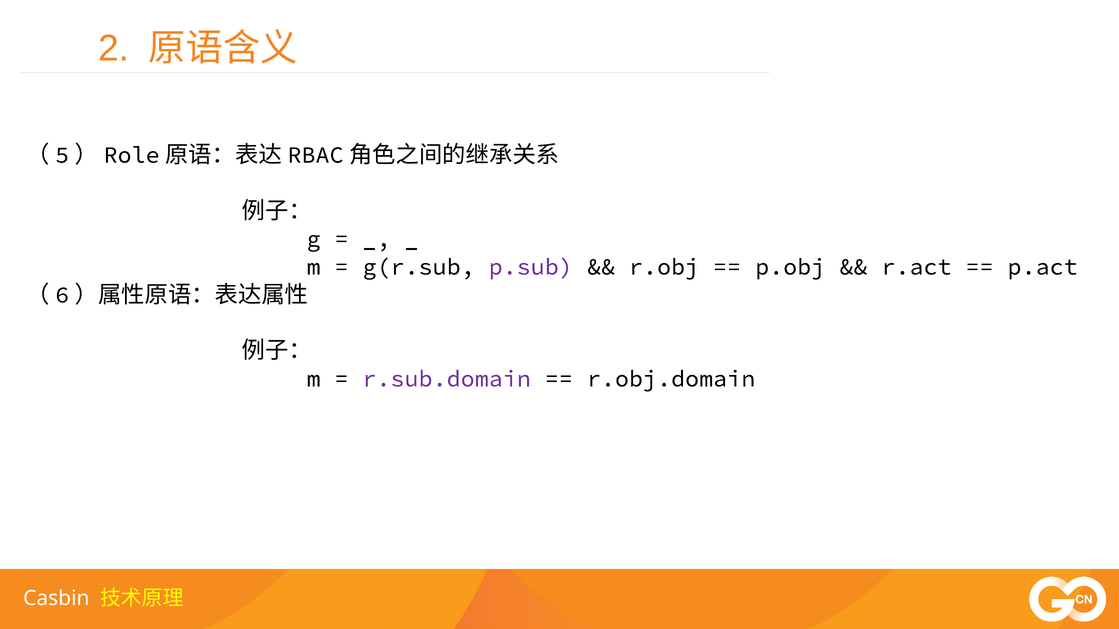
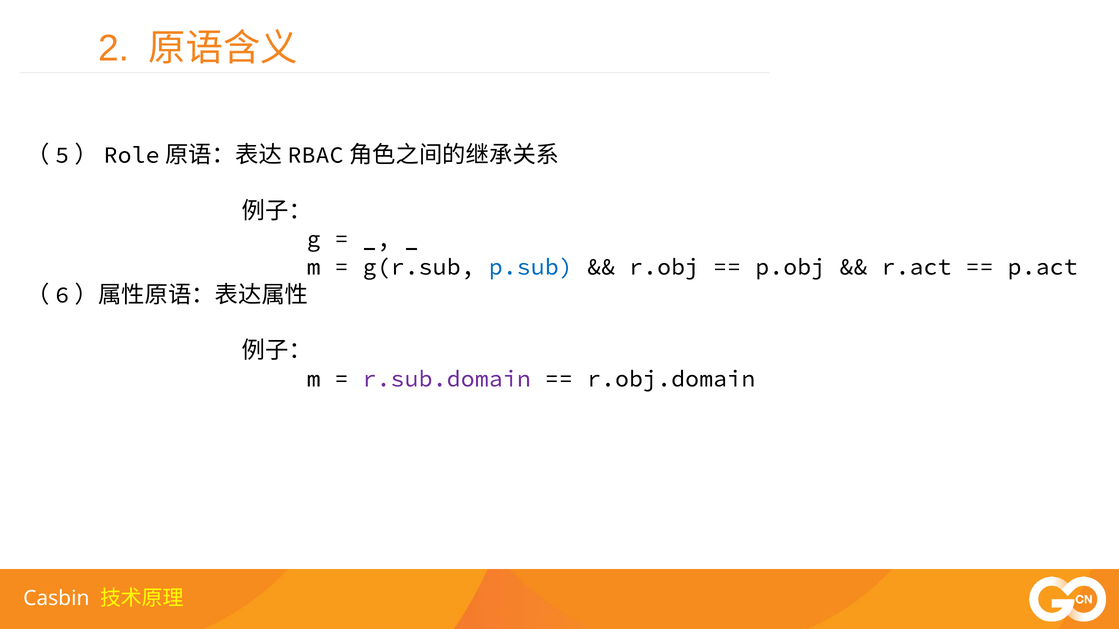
p.sub colour: purple -> blue (531, 267)
